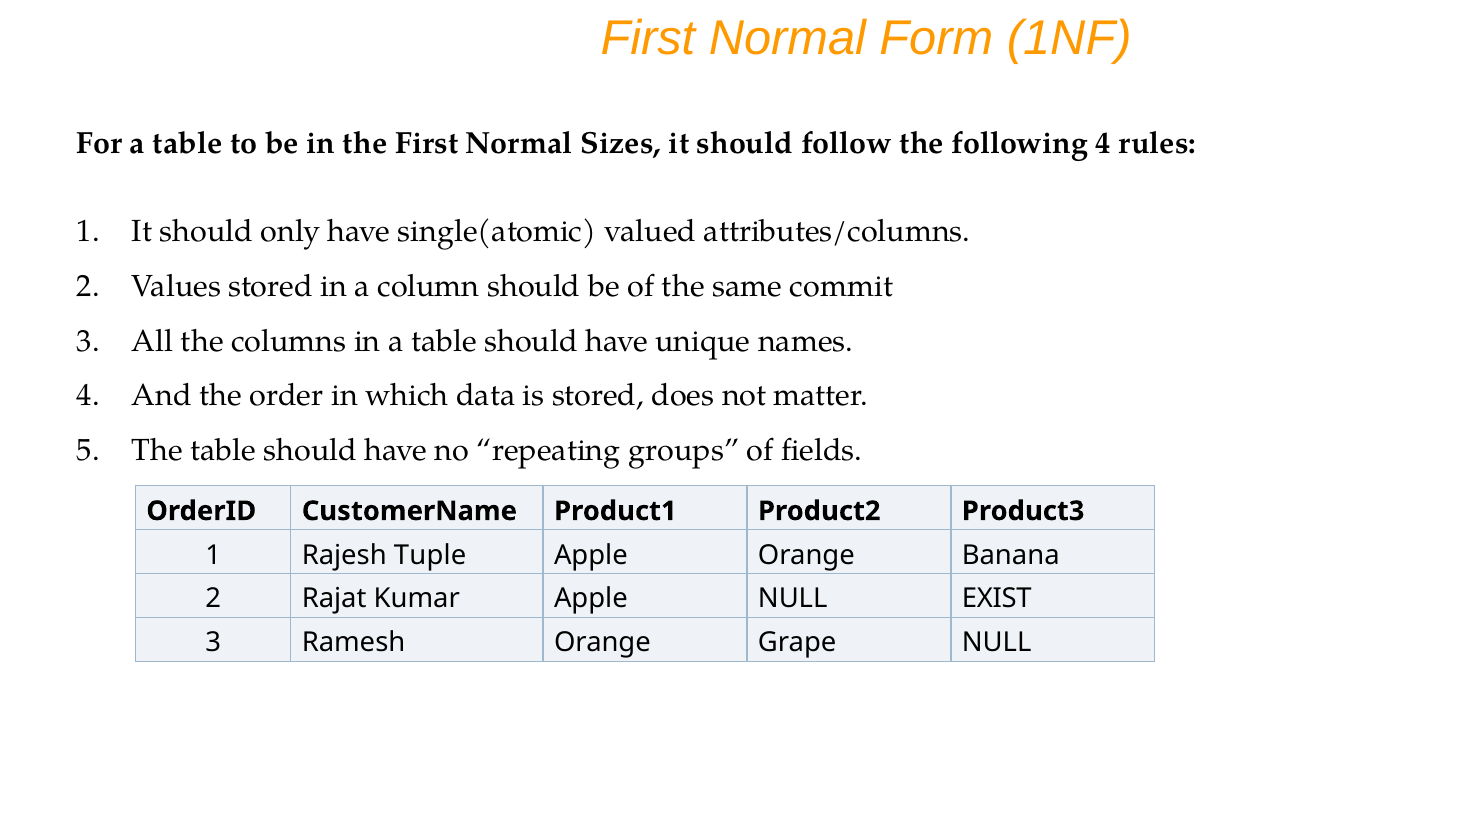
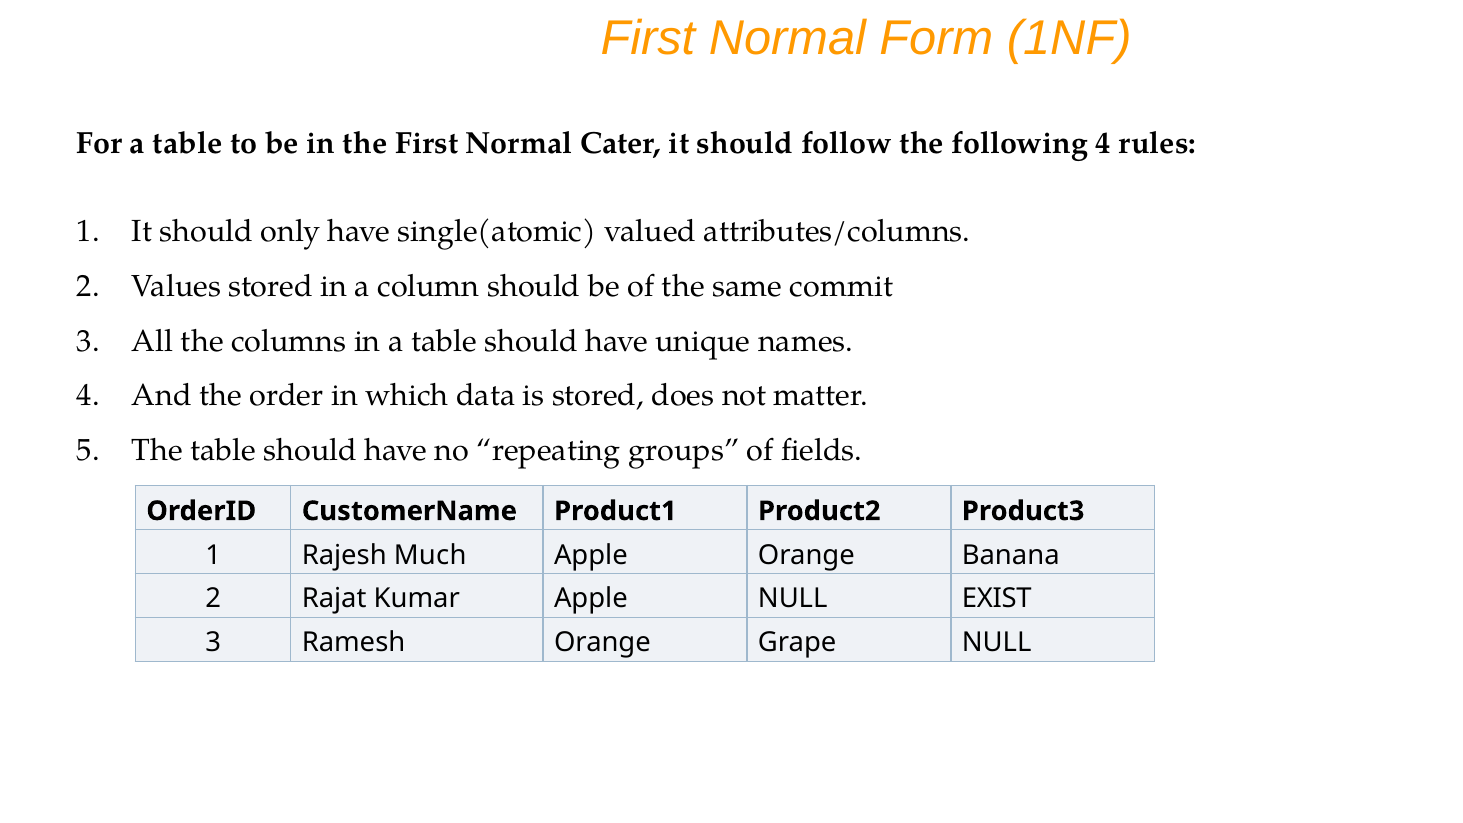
Sizes: Sizes -> Cater (621, 144)
Tuple: Tuple -> Much (430, 555)
